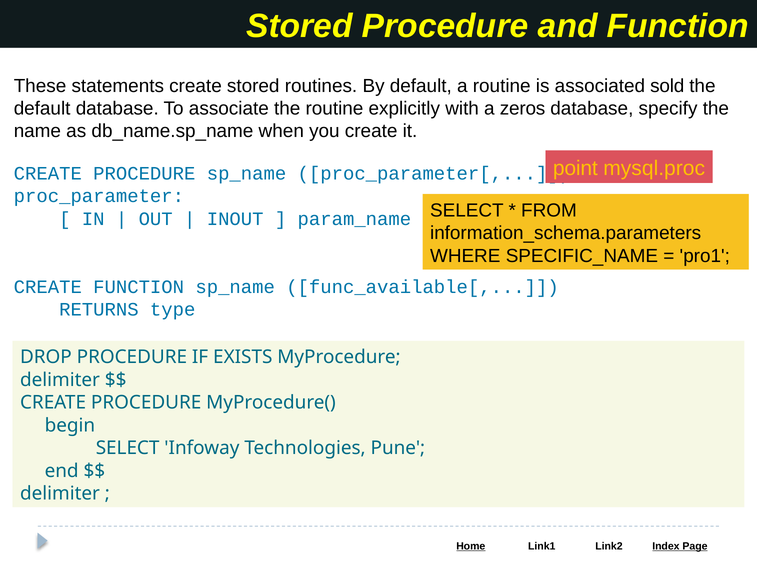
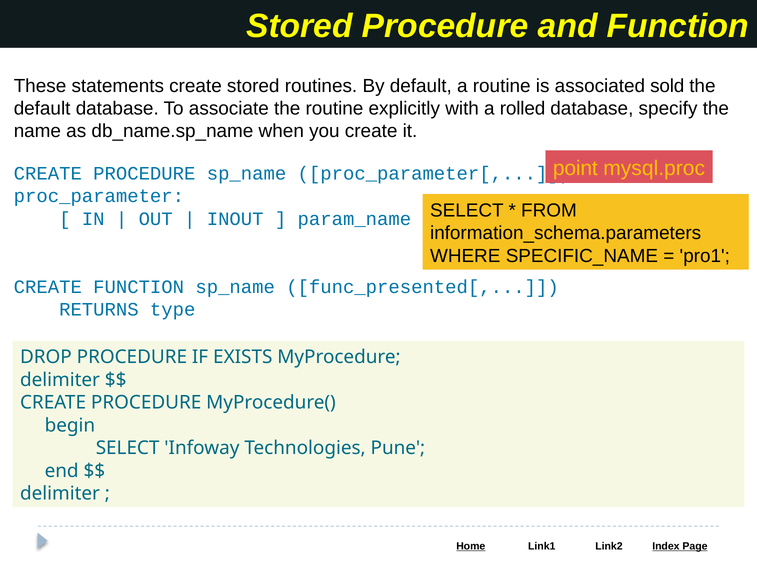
zeros: zeros -> rolled (523, 108)
func_available[: func_available[ -> func_presented[ (423, 287)
